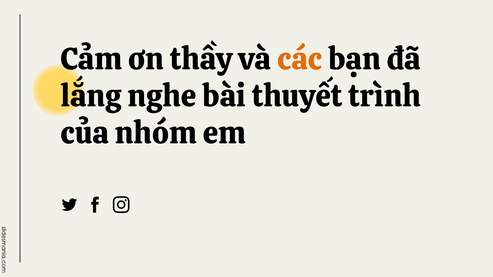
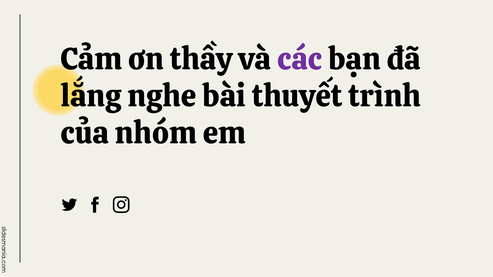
các colour: orange -> purple (300, 60)
